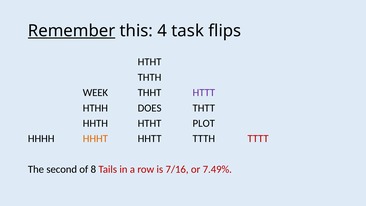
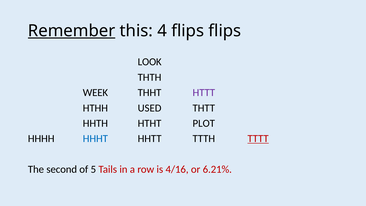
4 task: task -> flips (188, 31)
HTHT: HTHT -> LOOK (150, 62)
DOES: DOES -> USED (150, 108)
HHHT colour: orange -> blue (95, 139)
TTTT underline: none -> present (258, 139)
8: 8 -> 5 (93, 169)
7/16: 7/16 -> 4/16 (177, 169)
7.49%: 7.49% -> 6.21% (217, 169)
